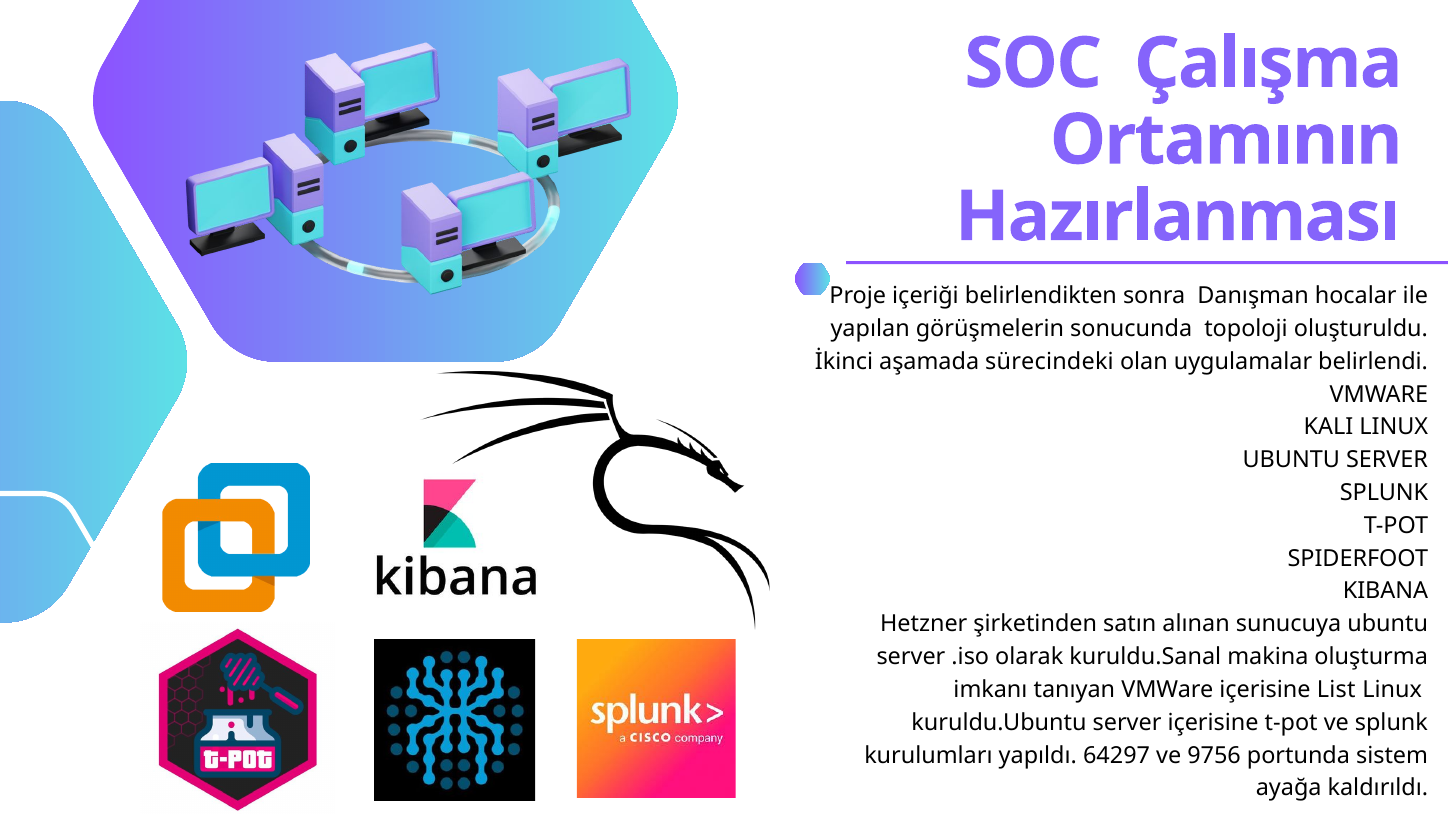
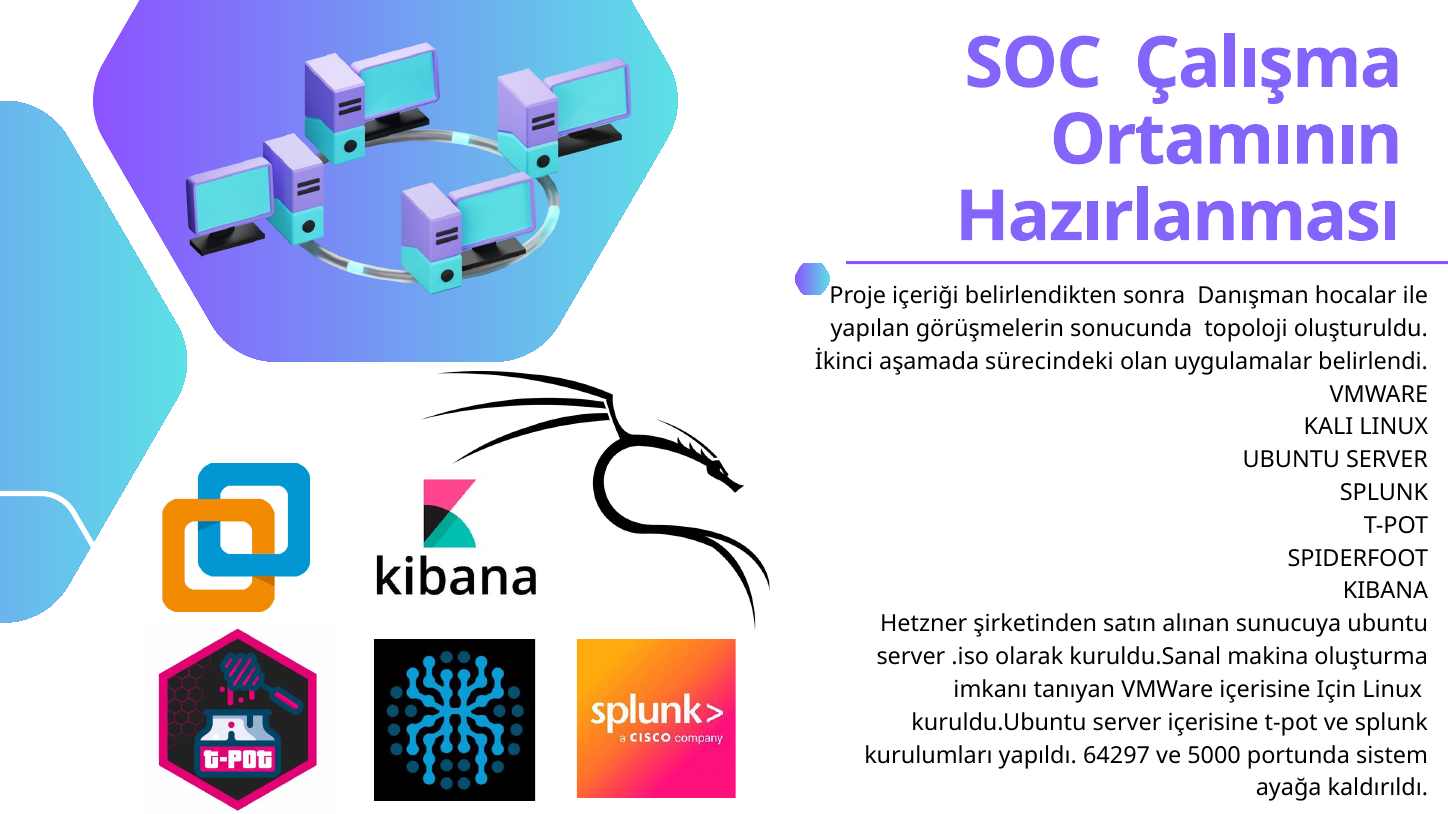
List: List -> Için (1336, 690)
9756: 9756 -> 5000 (1214, 756)
